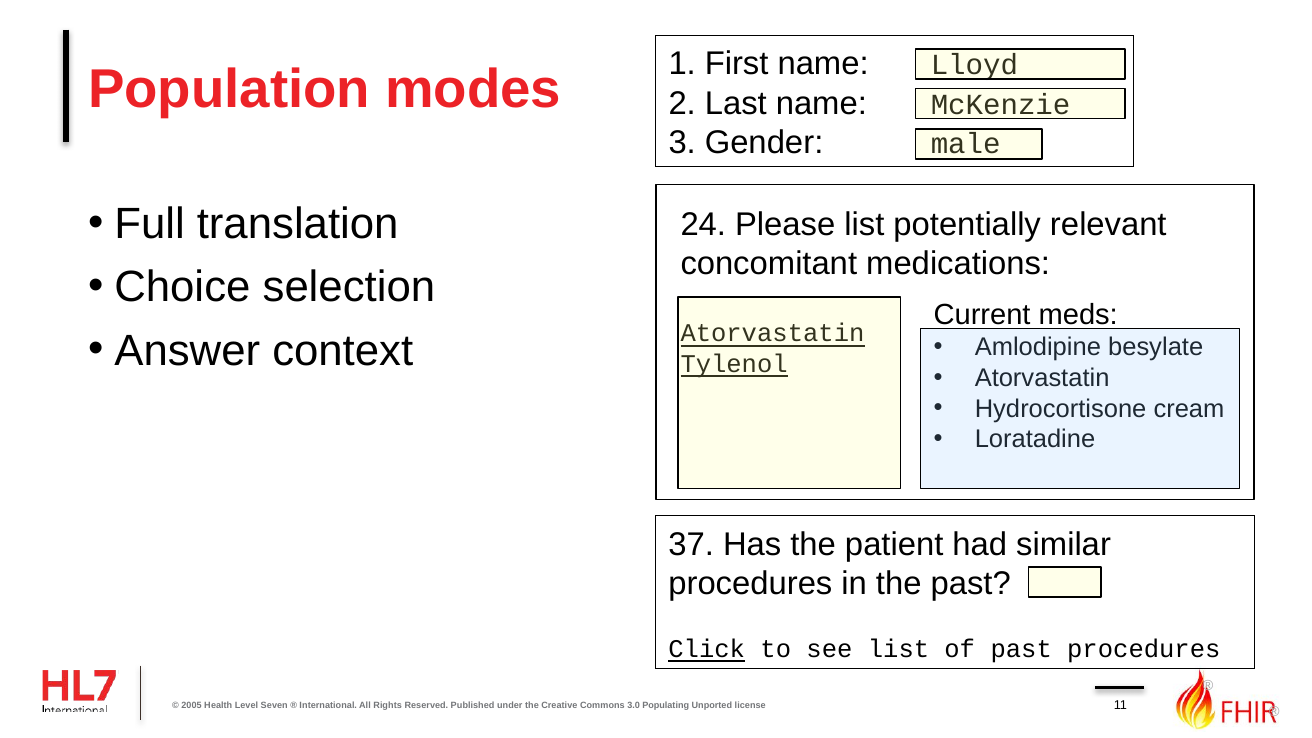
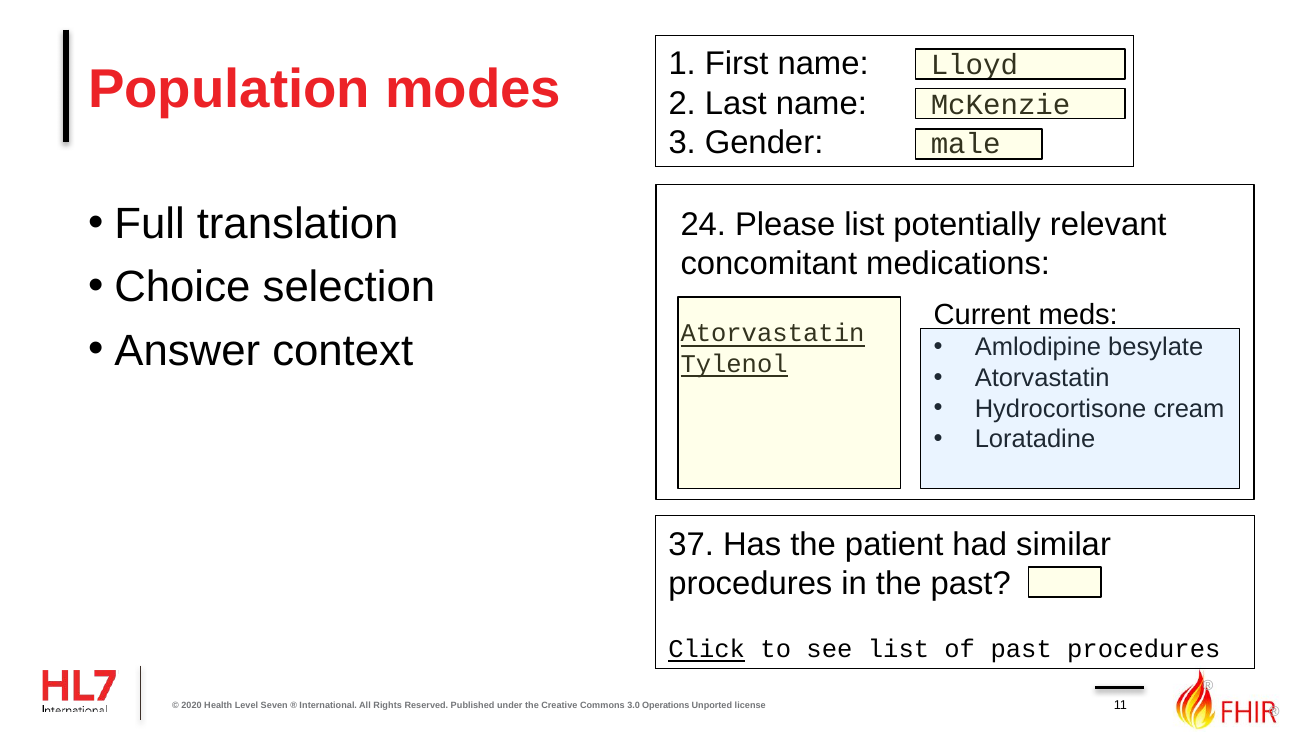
2005: 2005 -> 2020 (192, 706)
Populating: Populating -> Operations (666, 706)
